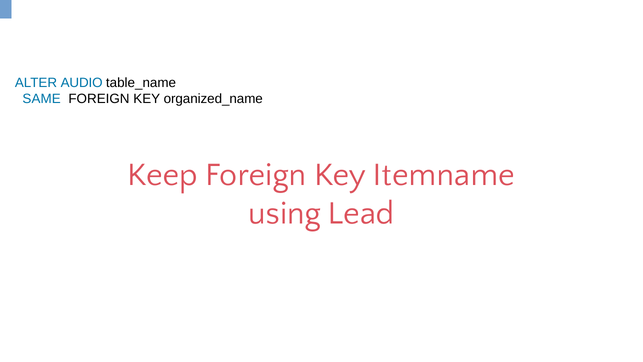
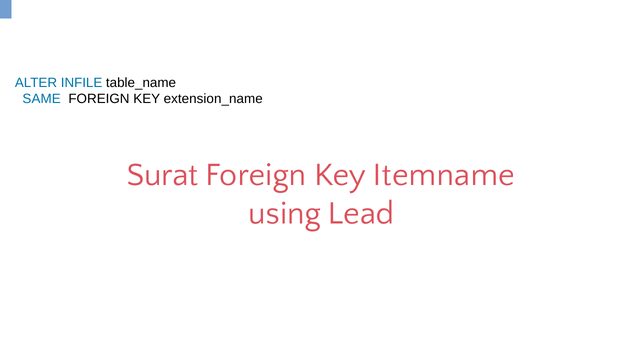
AUDIO: AUDIO -> INFILE (82, 83)
organized_name: organized_name -> extension_name (213, 99)
Keep: Keep -> Surat (163, 174)
